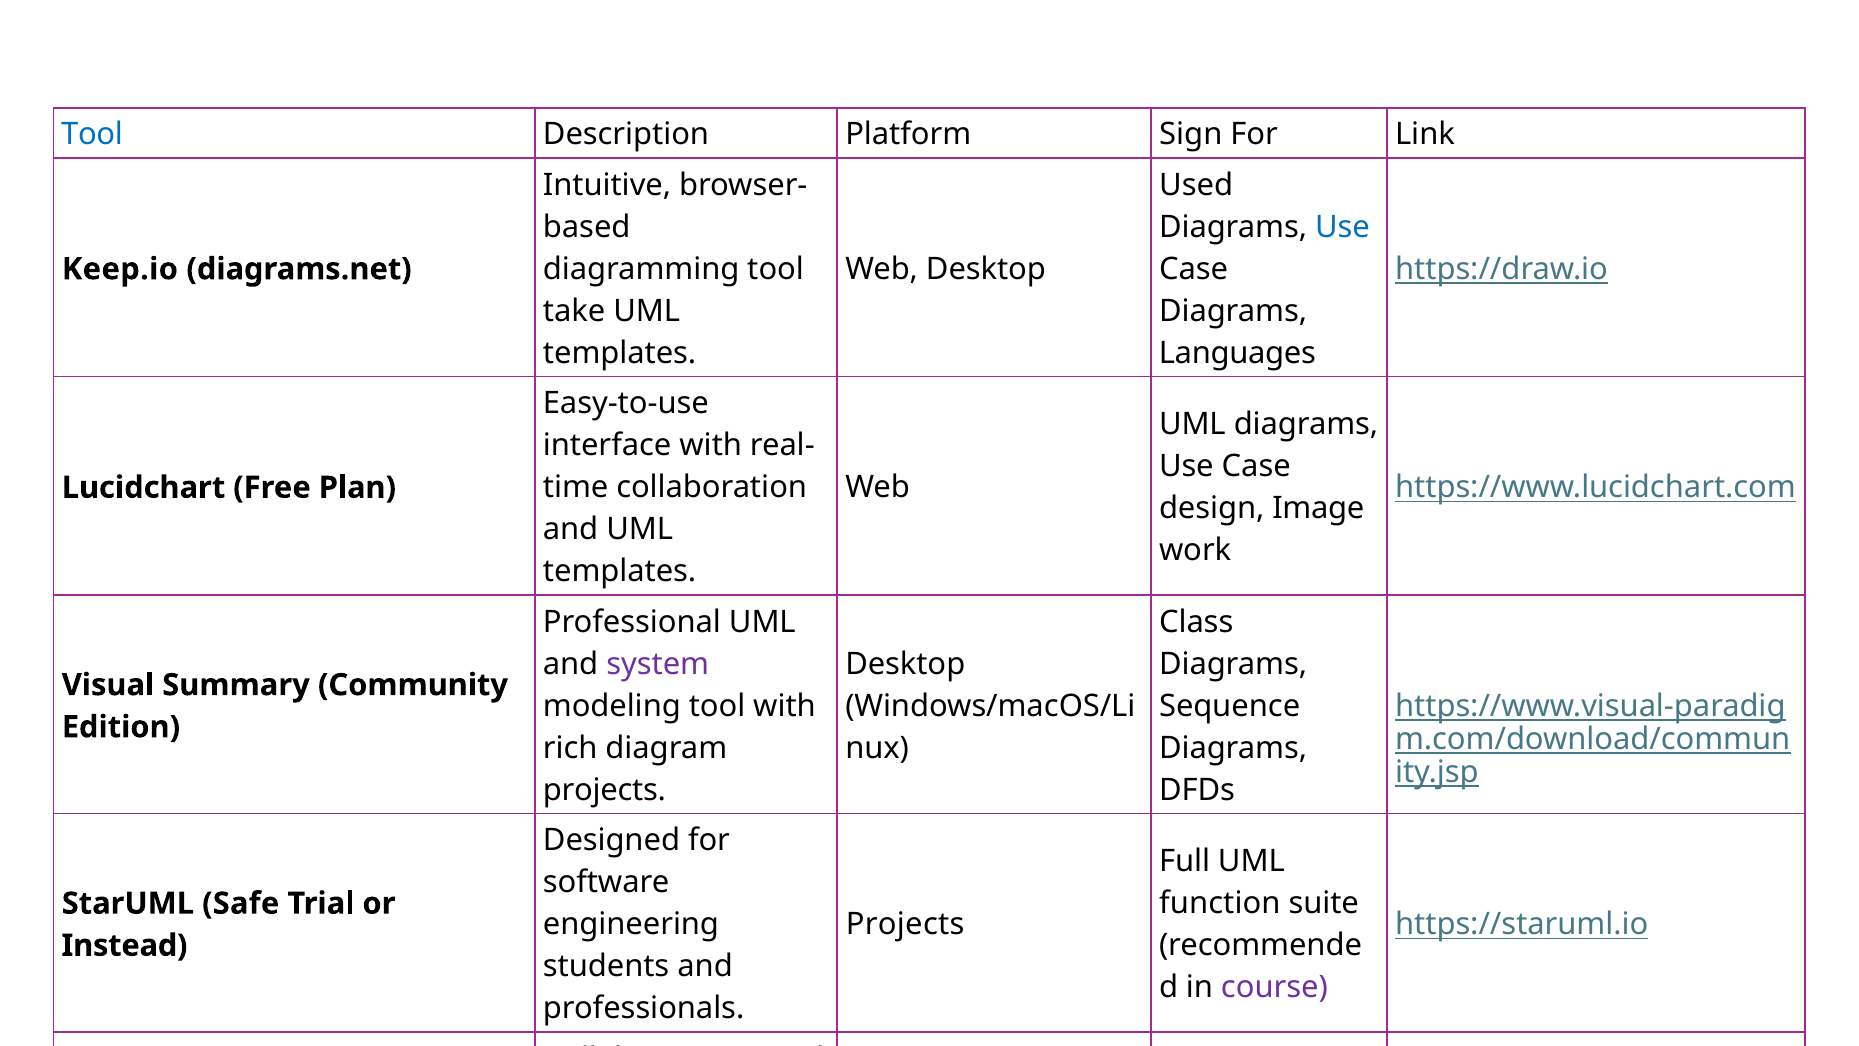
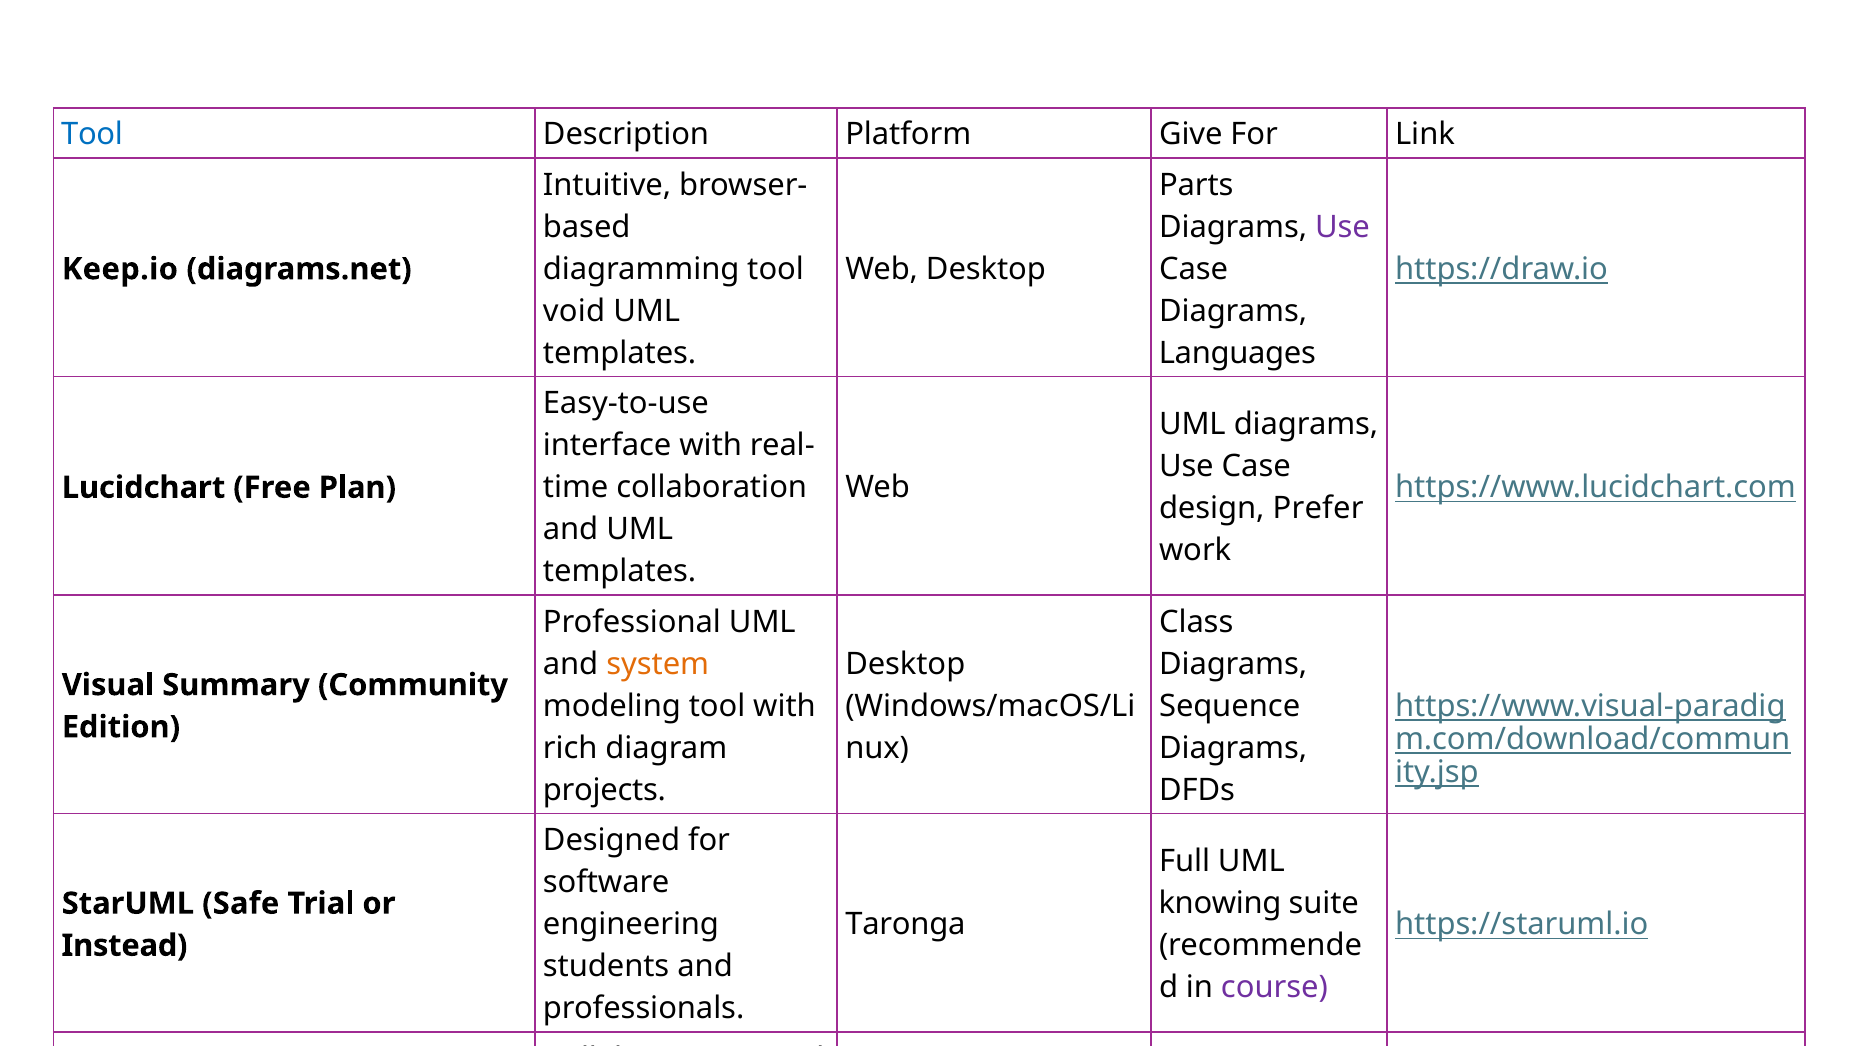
Sign: Sign -> Give (1191, 135)
Used: Used -> Parts (1196, 185)
Use colour: blue -> purple (1342, 227)
take: take -> void (574, 311)
Image: Image -> Prefer (1318, 508)
system colour: purple -> orange (658, 664)
function: function -> knowing (1220, 903)
Projects: Projects -> Taronga (905, 924)
